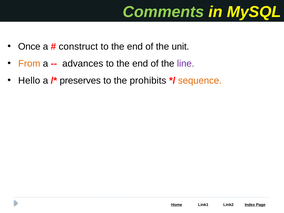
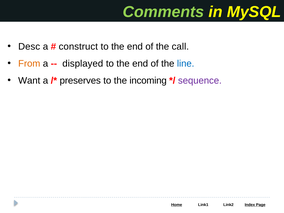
Once: Once -> Desc (29, 47)
unit: unit -> call (180, 47)
advances: advances -> displayed (83, 64)
line colour: purple -> blue (186, 64)
Hello: Hello -> Want (29, 81)
prohibits: prohibits -> incoming (148, 81)
sequence colour: orange -> purple (200, 81)
